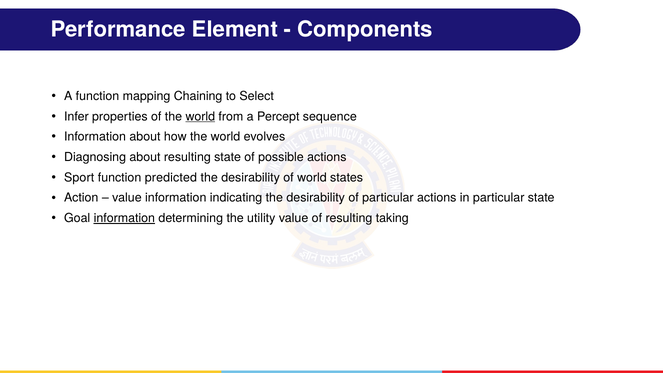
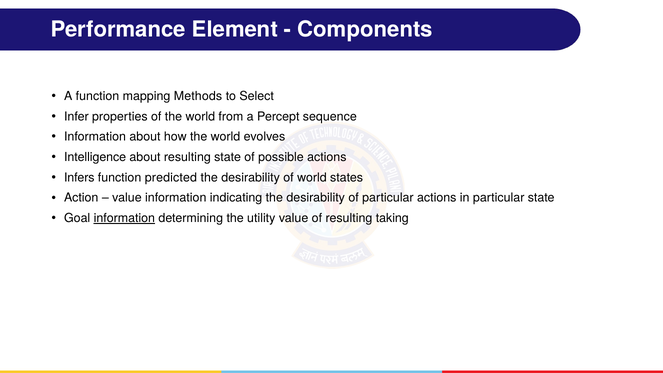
Chaining: Chaining -> Methods (198, 96)
world underline: present -> none (200, 116)
Diagnosing: Diagnosing -> Intelligence (95, 157)
Sport: Sport -> Infers (79, 178)
